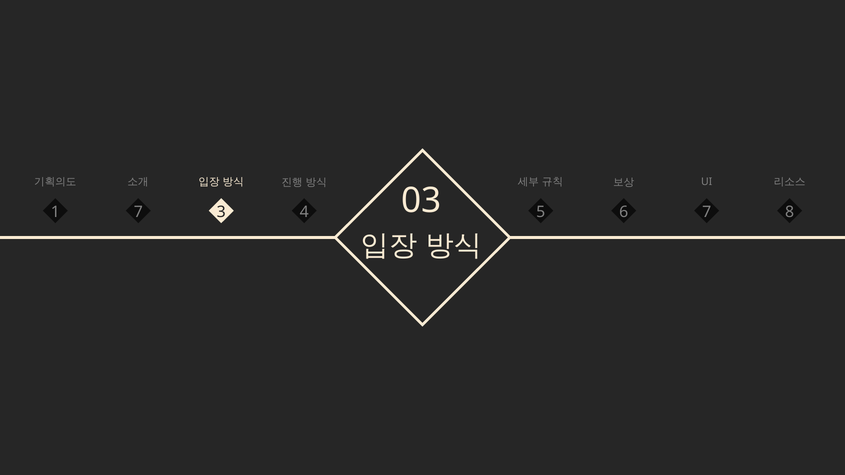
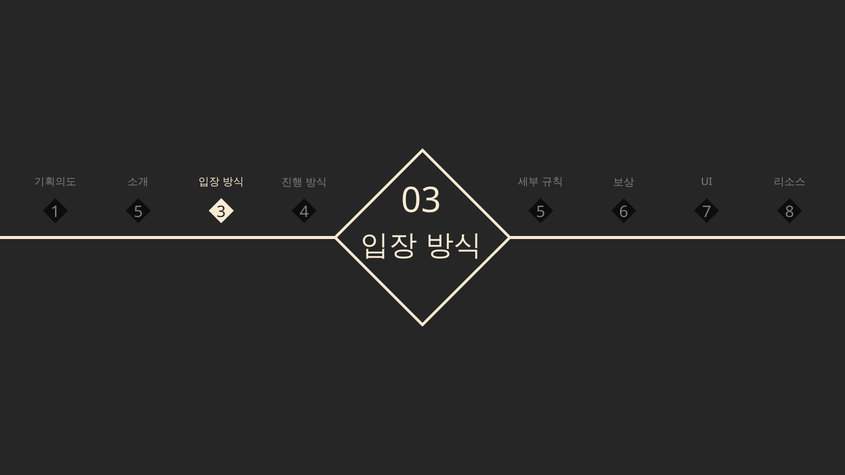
1 7: 7 -> 5 (138, 212)
